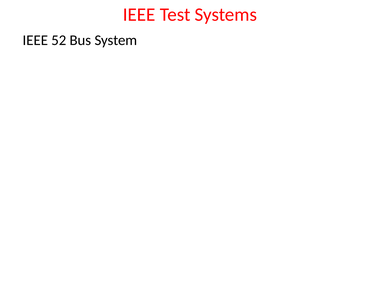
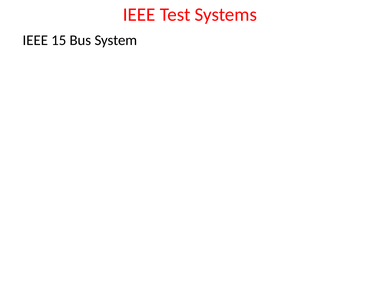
52: 52 -> 15 (59, 40)
